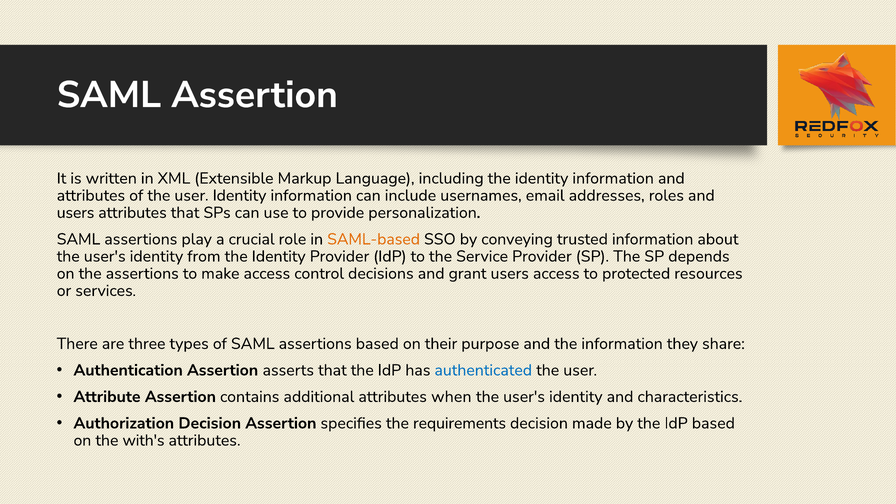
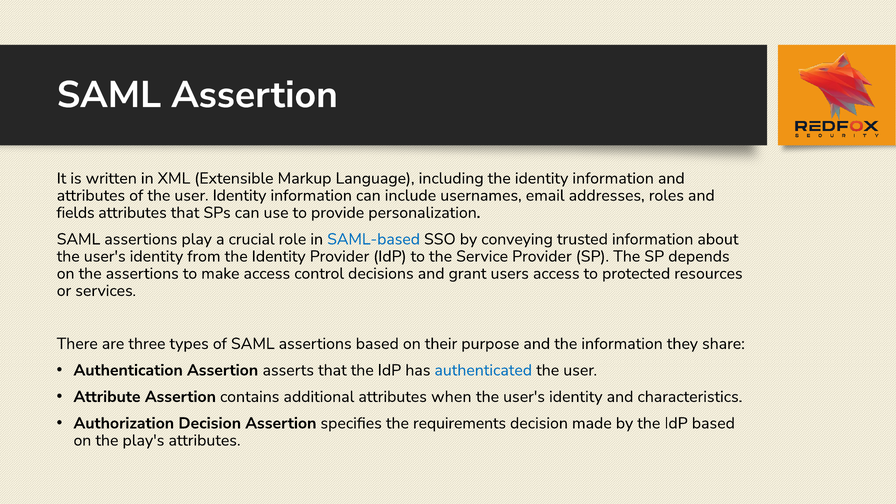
users: users -> fields (76, 213)
SAML-based colour: orange -> blue (374, 239)
with's: with's -> play's (143, 440)
